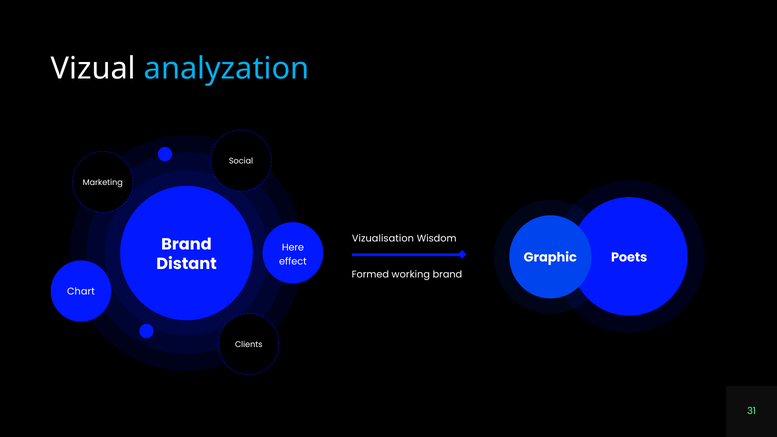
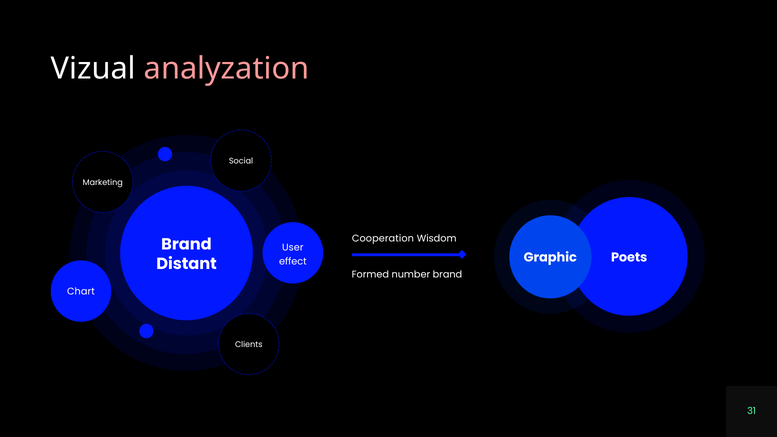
analyzation colour: light blue -> pink (227, 68)
Vizualisation: Vizualisation -> Cooperation (383, 238)
Here: Here -> User (293, 248)
working: working -> number (411, 275)
